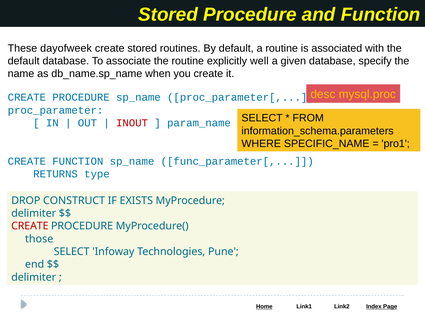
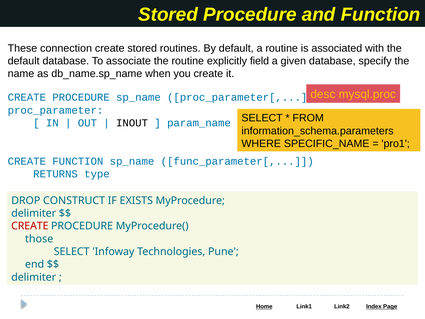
dayofweek: dayofweek -> connection (66, 48)
well: well -> field (259, 61)
INOUT colour: red -> black (132, 123)
